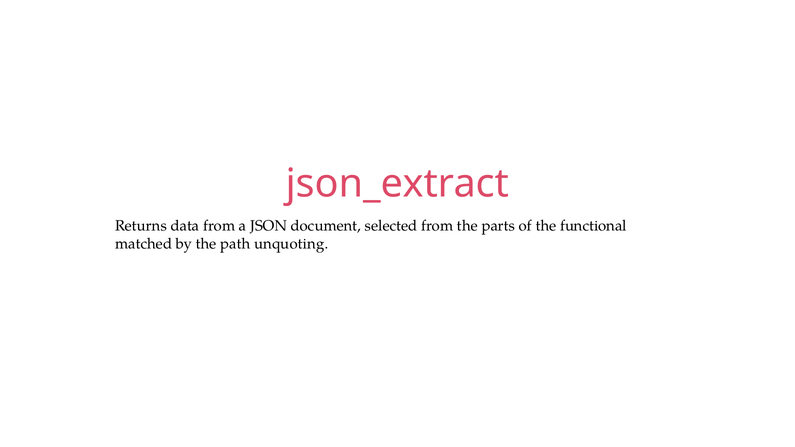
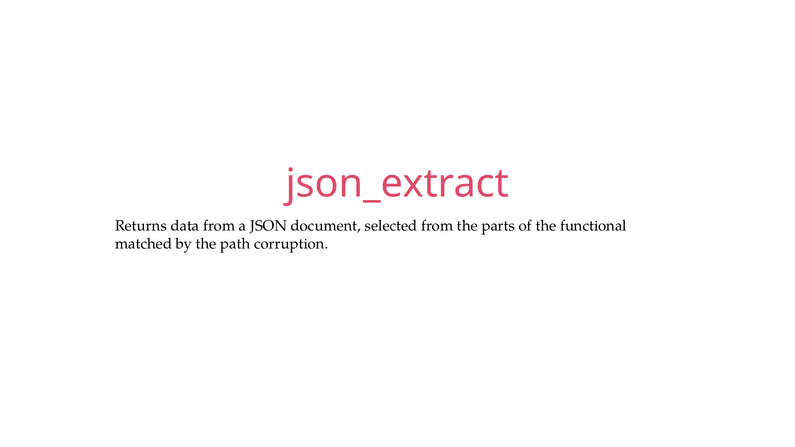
unquoting: unquoting -> corruption (291, 244)
